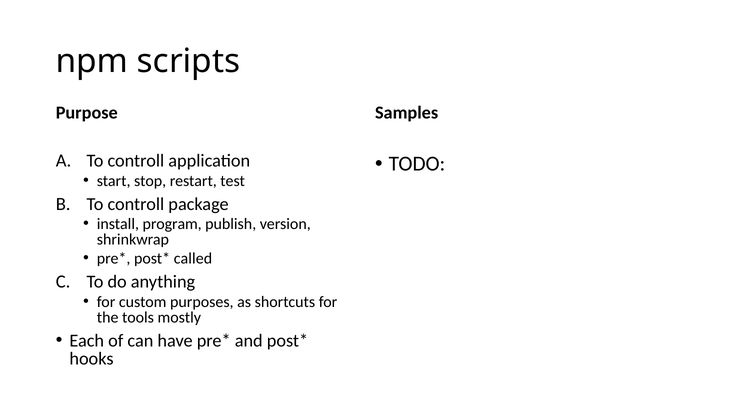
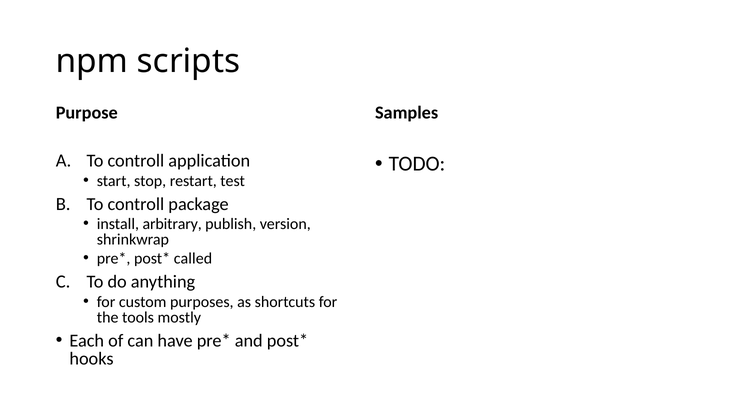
program: program -> arbitrary (172, 225)
